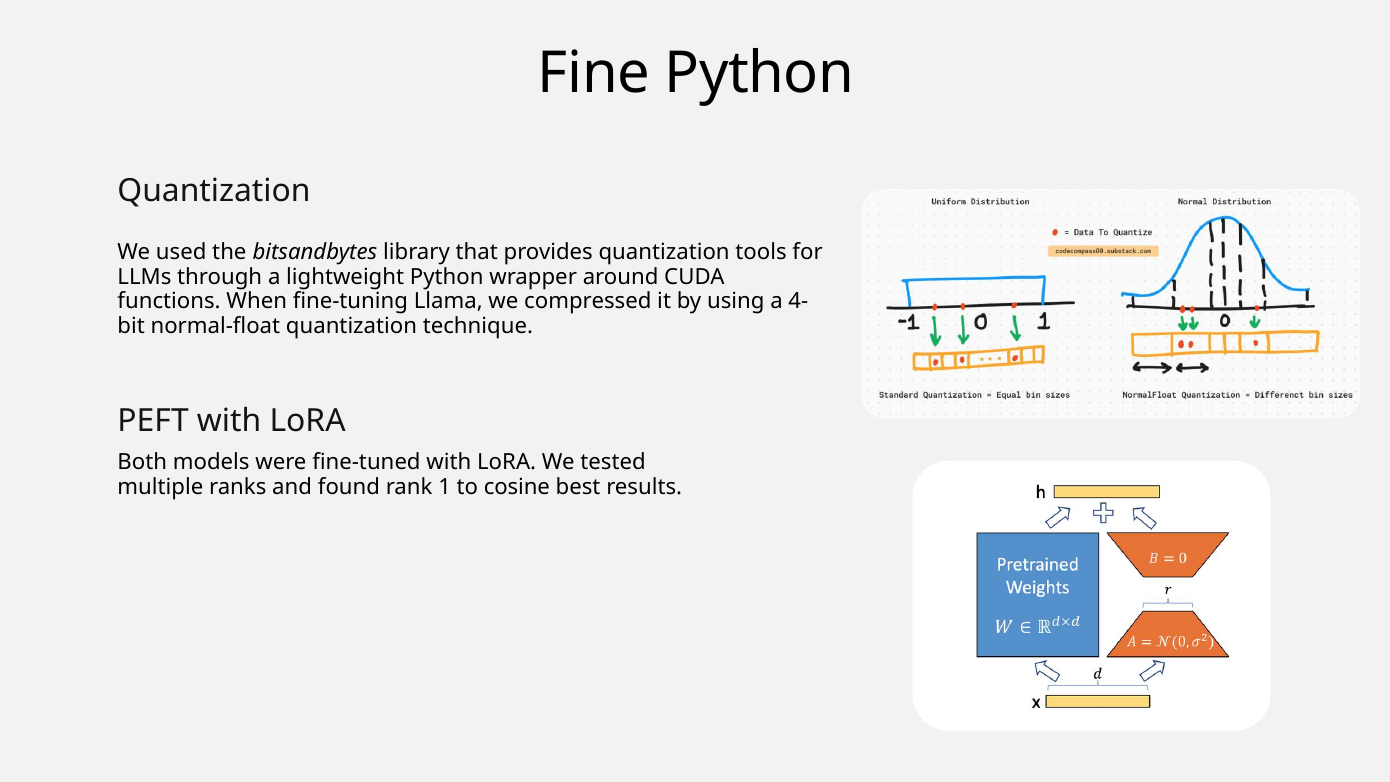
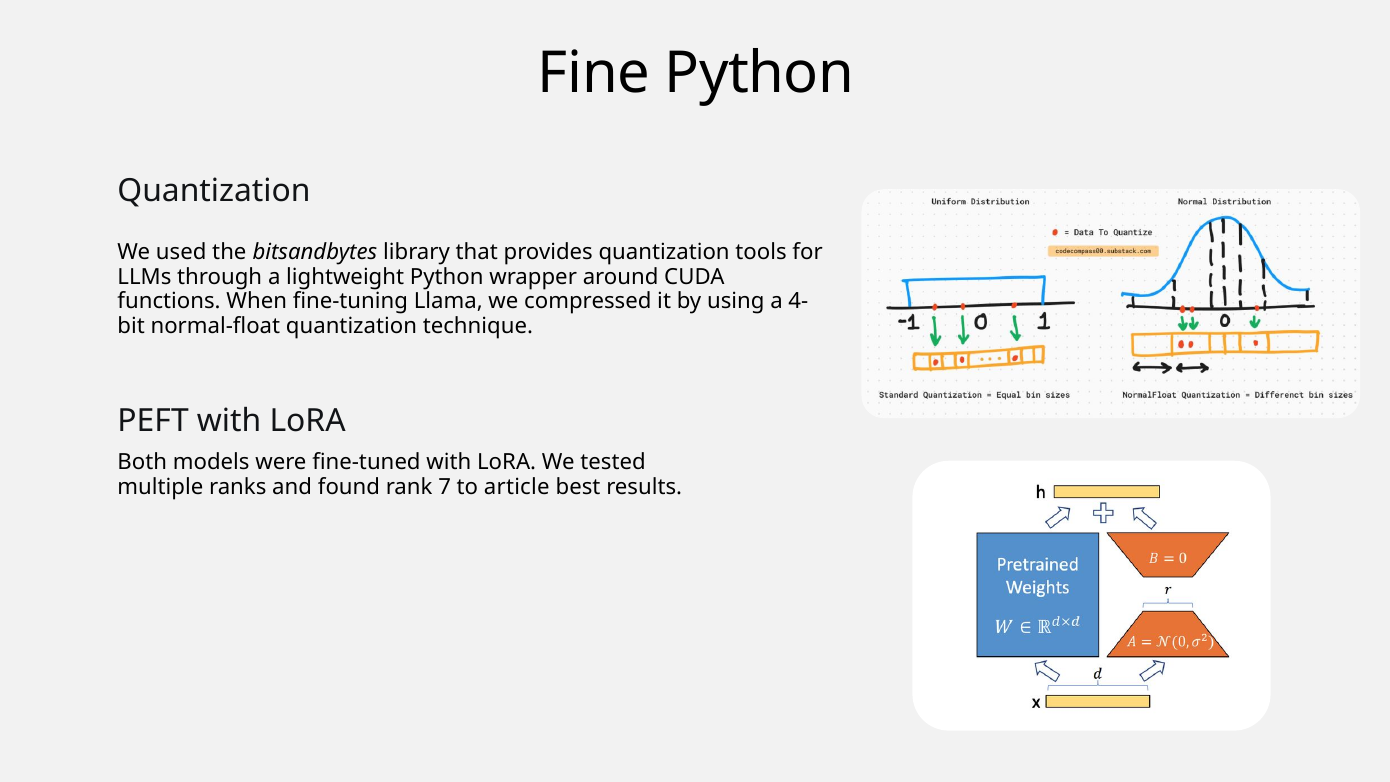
1: 1 -> 7 (445, 487)
cosine: cosine -> article (517, 487)
